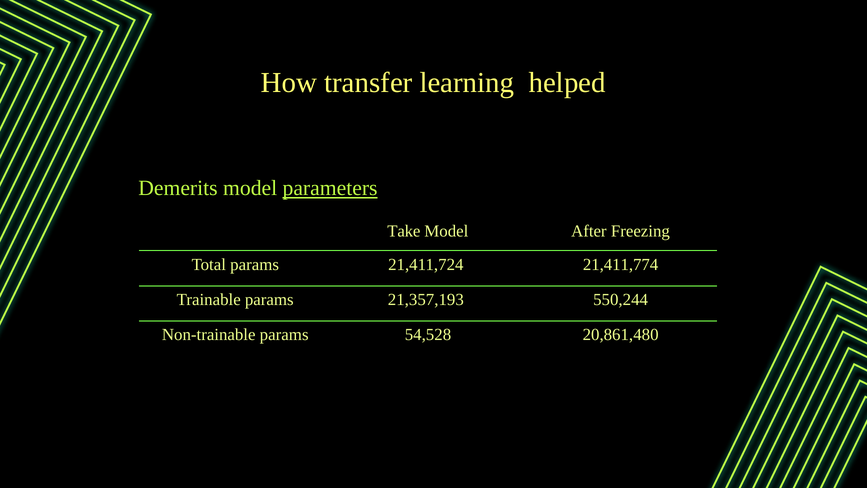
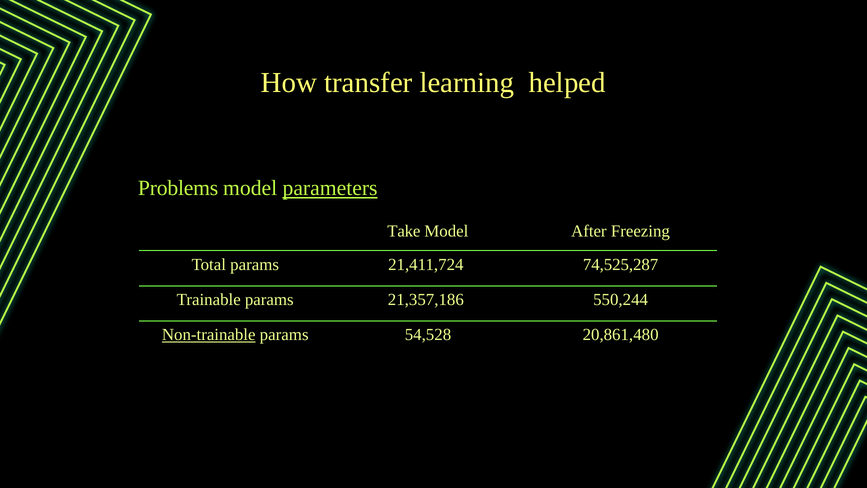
Demerits: Demerits -> Problems (178, 188)
21,411,774: 21,411,774 -> 74,525,287 (621, 264)
21,357,193: 21,357,193 -> 21,357,186 (426, 299)
Non-trainable underline: none -> present (209, 335)
